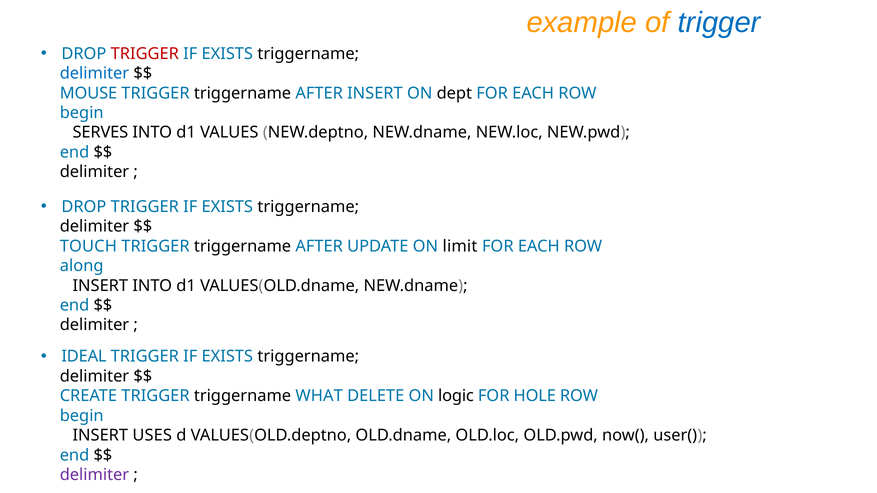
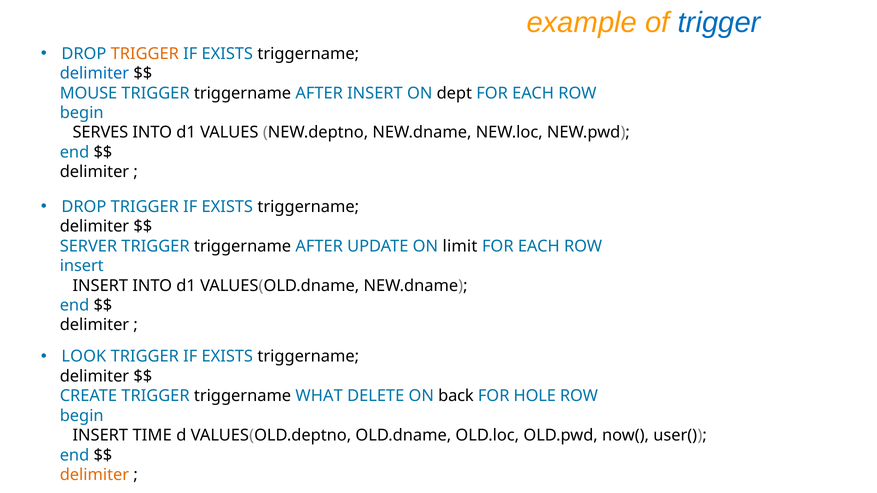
TRIGGER colour: red -> orange (145, 54)
TOUCH: TOUCH -> SERVER (88, 246)
along: along -> insert (82, 266)
IDEAL: IDEAL -> LOOK (84, 357)
logic: logic -> back (456, 396)
USES: USES -> TIME (152, 436)
delimiter colour: purple -> orange (94, 475)
